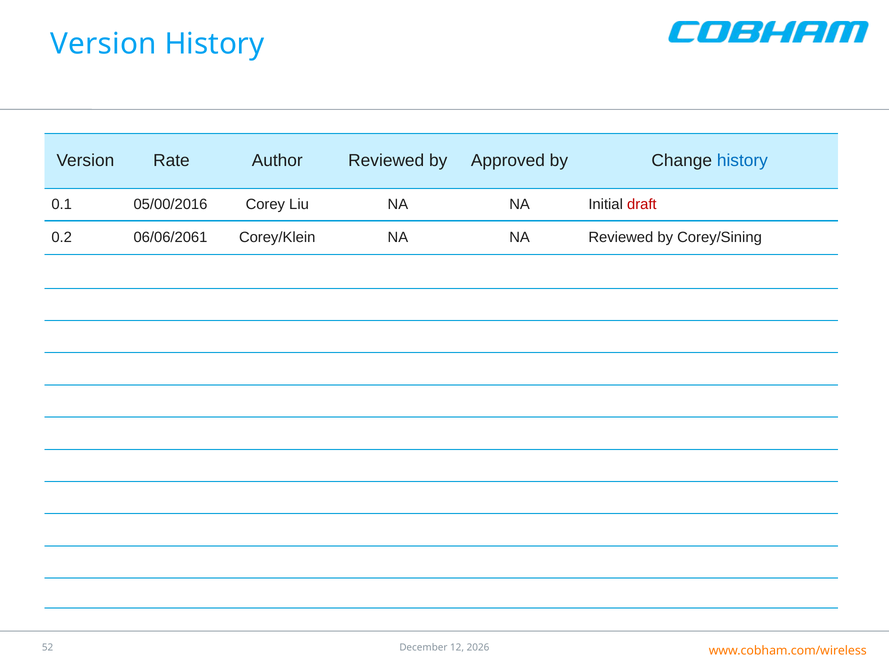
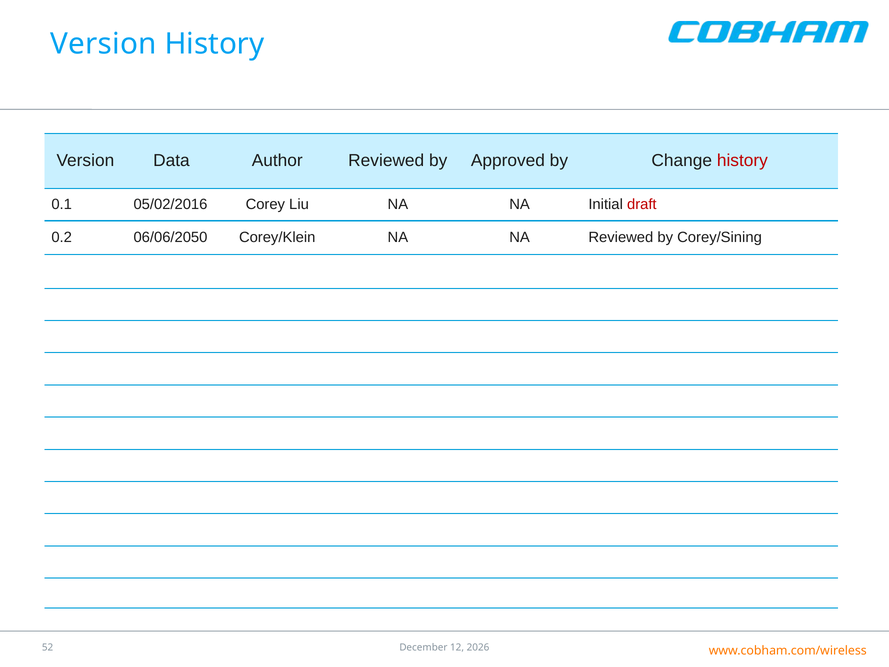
Rate: Rate -> Data (171, 160)
history colour: blue -> red (742, 160)
05/00/2016: 05/00/2016 -> 05/02/2016 (170, 204)
06/06/2061: 06/06/2061 -> 06/06/2050 (170, 237)
